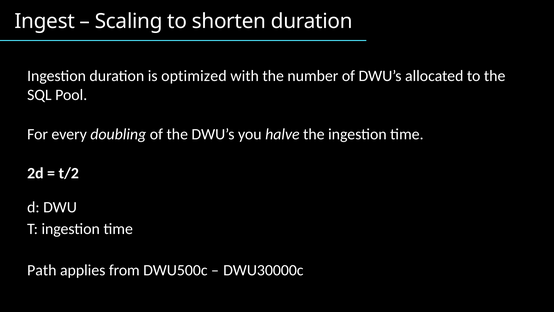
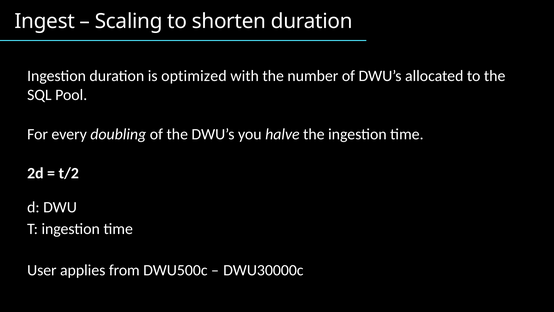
Path: Path -> User (42, 270)
